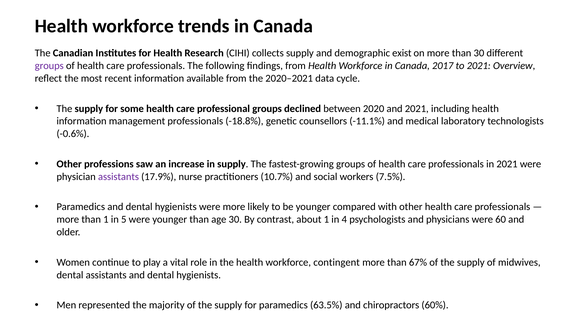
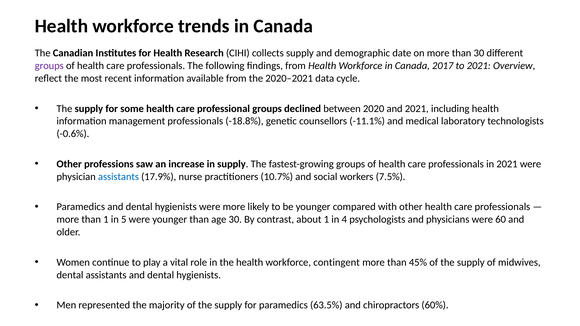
exist: exist -> date (402, 53)
assistants colour: purple -> blue (119, 177)
67%: 67% -> 45% (418, 263)
